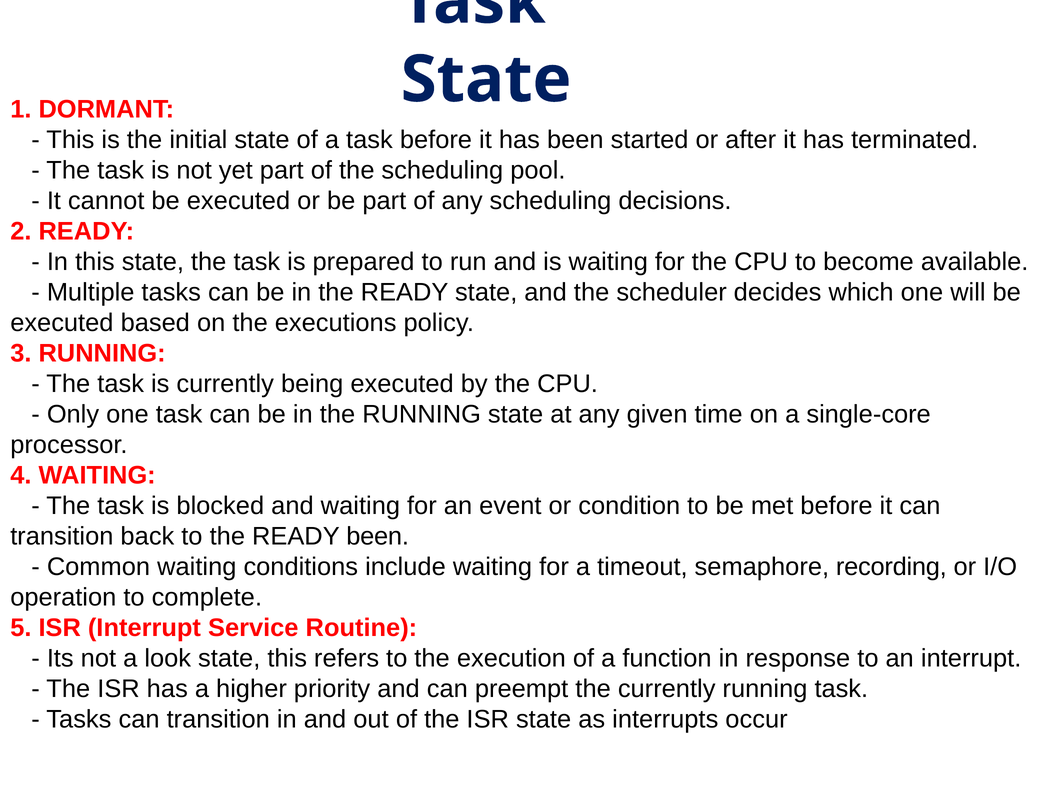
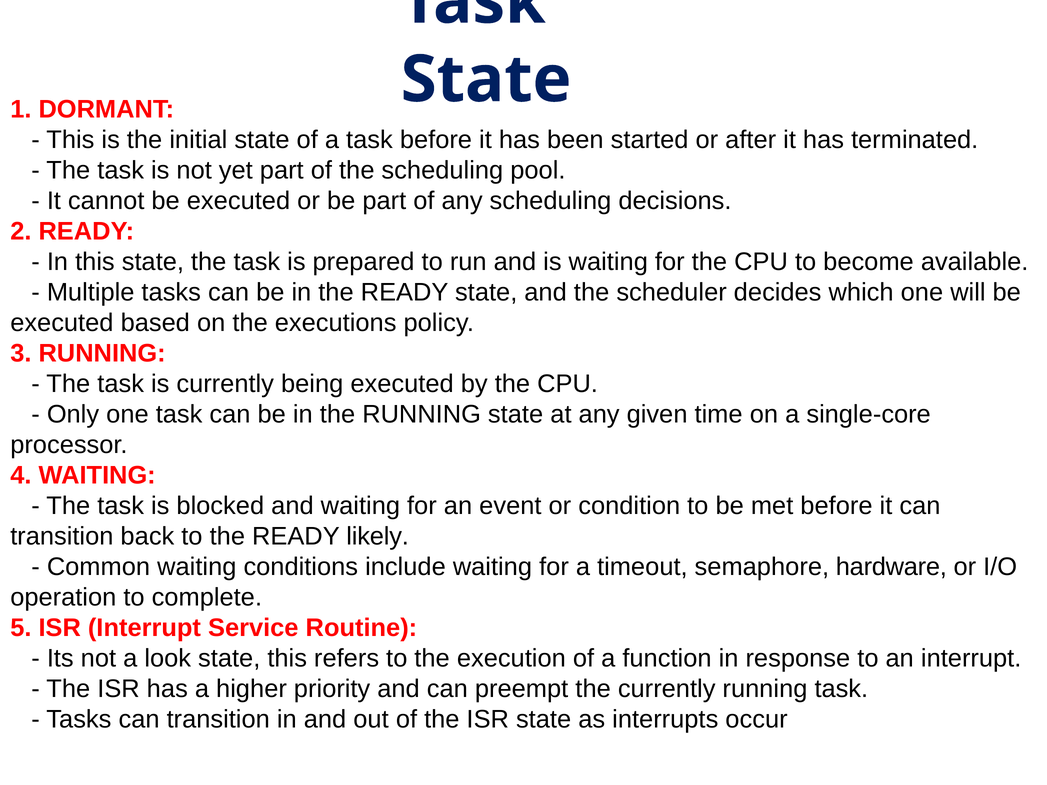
READY been: been -> likely (378, 536)
recording: recording -> hardware (891, 567)
